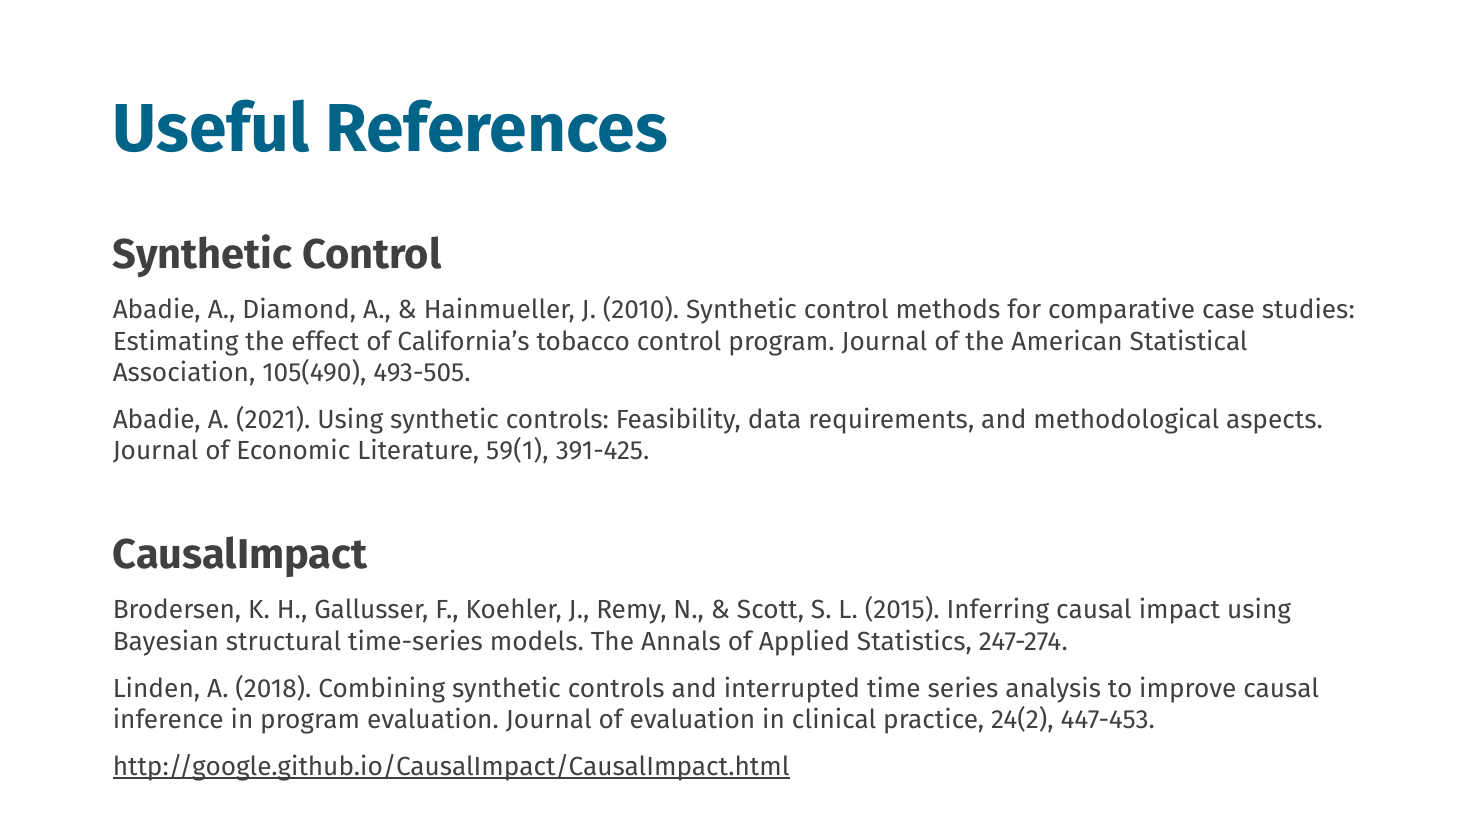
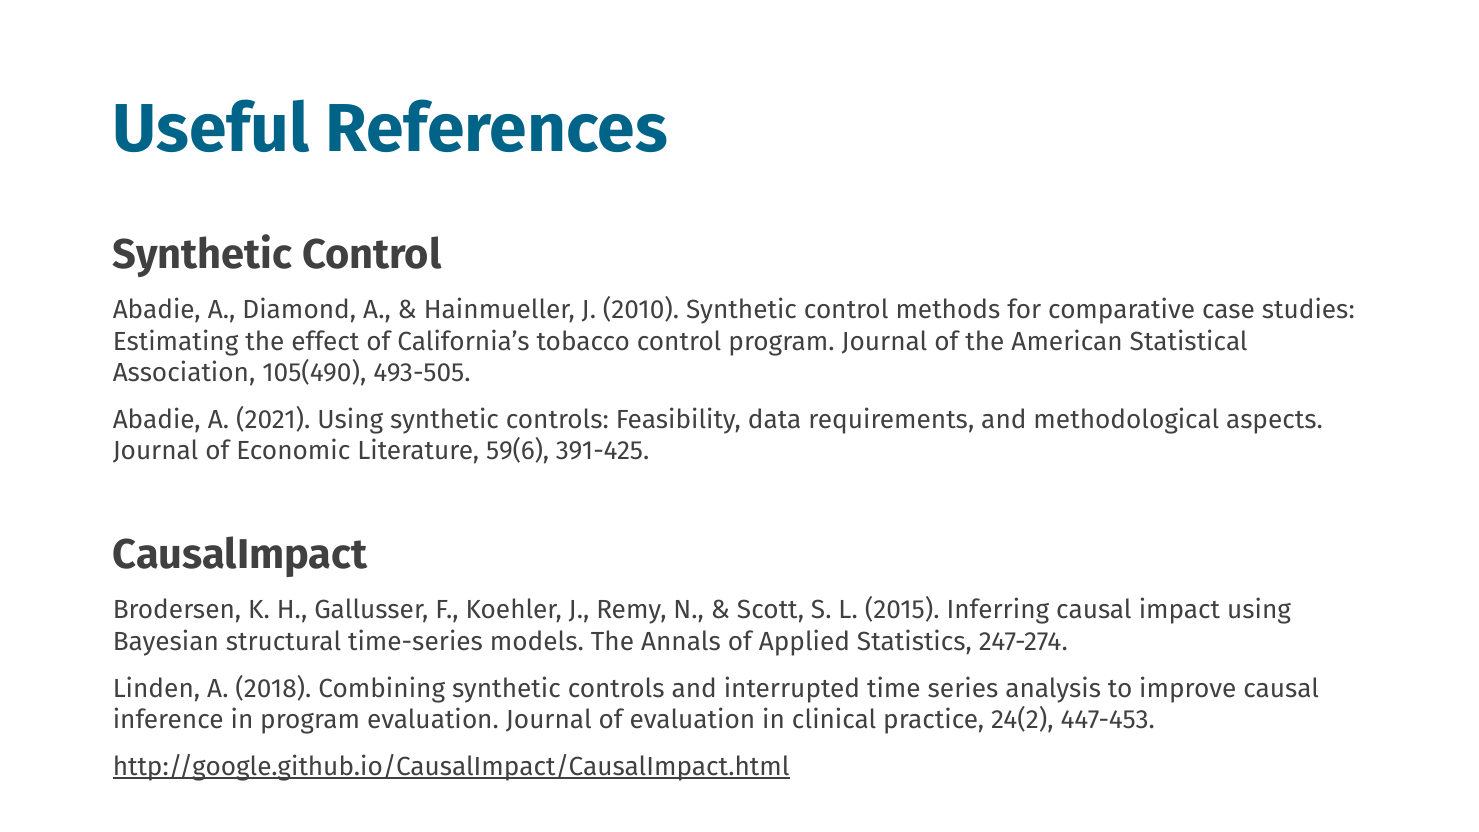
59(1: 59(1 -> 59(6 (518, 451)
